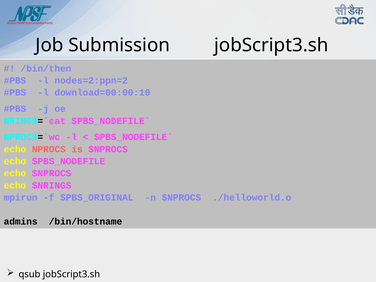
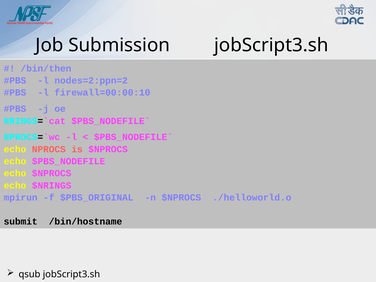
download=00:00:10: download=00:00:10 -> firewall=00:00:10 (102, 93)
admins: admins -> submit (21, 222)
